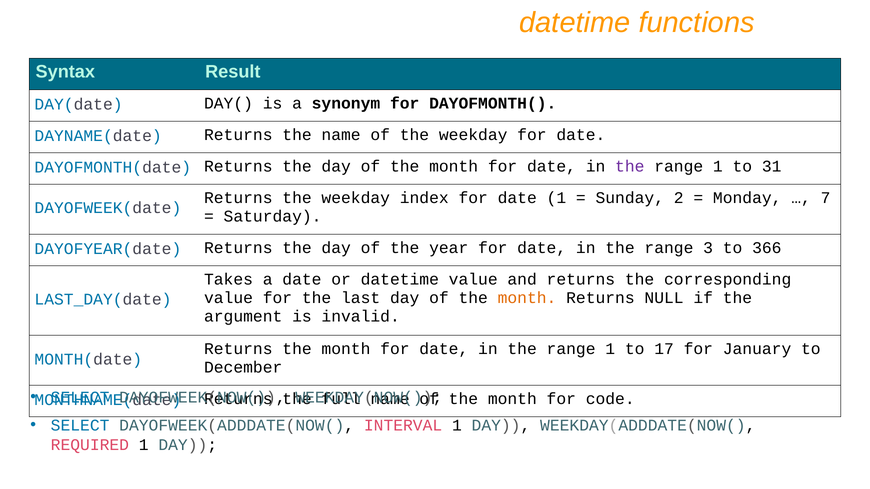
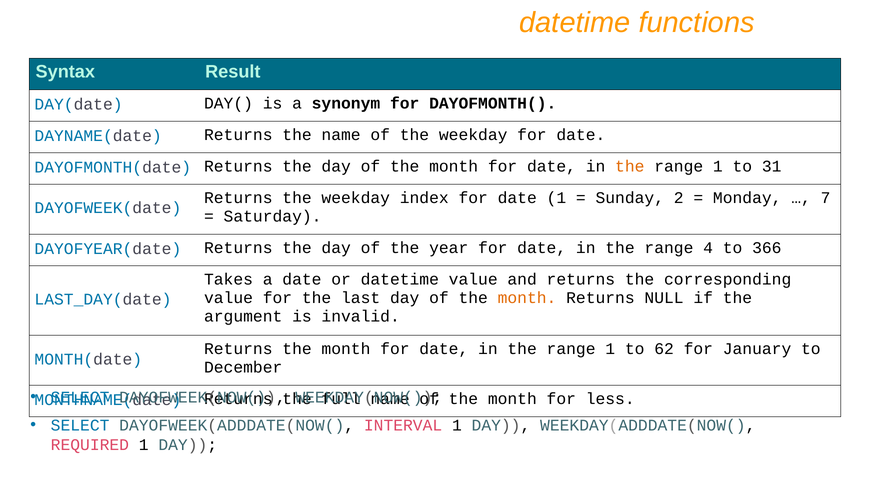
the colour: purple -> orange (630, 166)
3: 3 -> 4 (708, 248)
17: 17 -> 62 (664, 349)
code: code -> less (610, 399)
